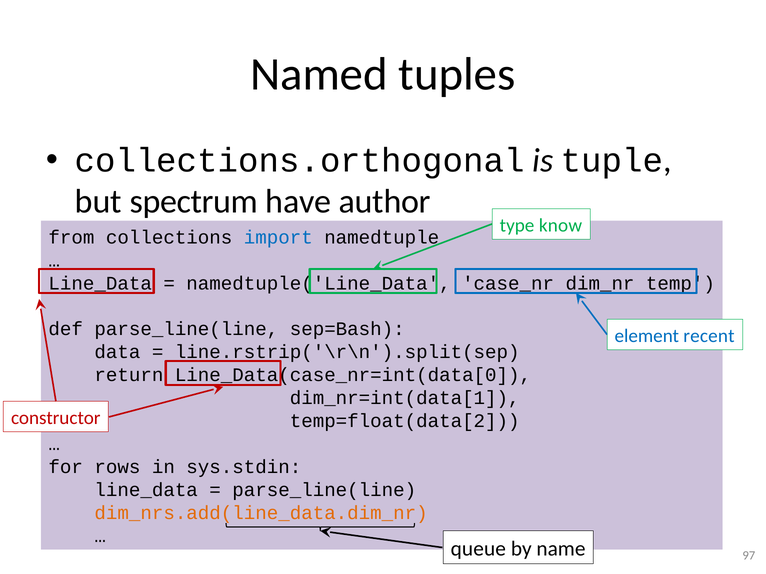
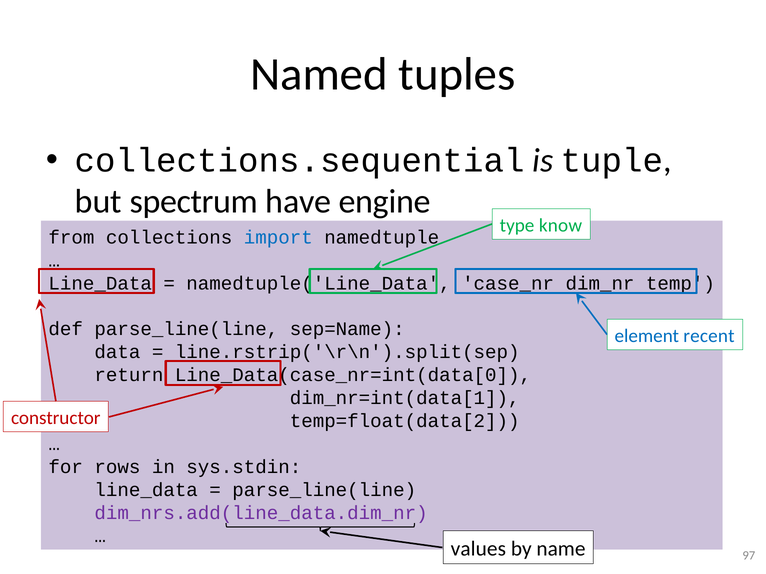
collections.orthogonal: collections.orthogonal -> collections.sequential (300, 161)
author: author -> engine (385, 202)
sep=Bash: sep=Bash -> sep=Name (347, 329)
dim_nrs.add(line_data.dim_nr colour: orange -> purple (261, 513)
queue: queue -> values (478, 549)
